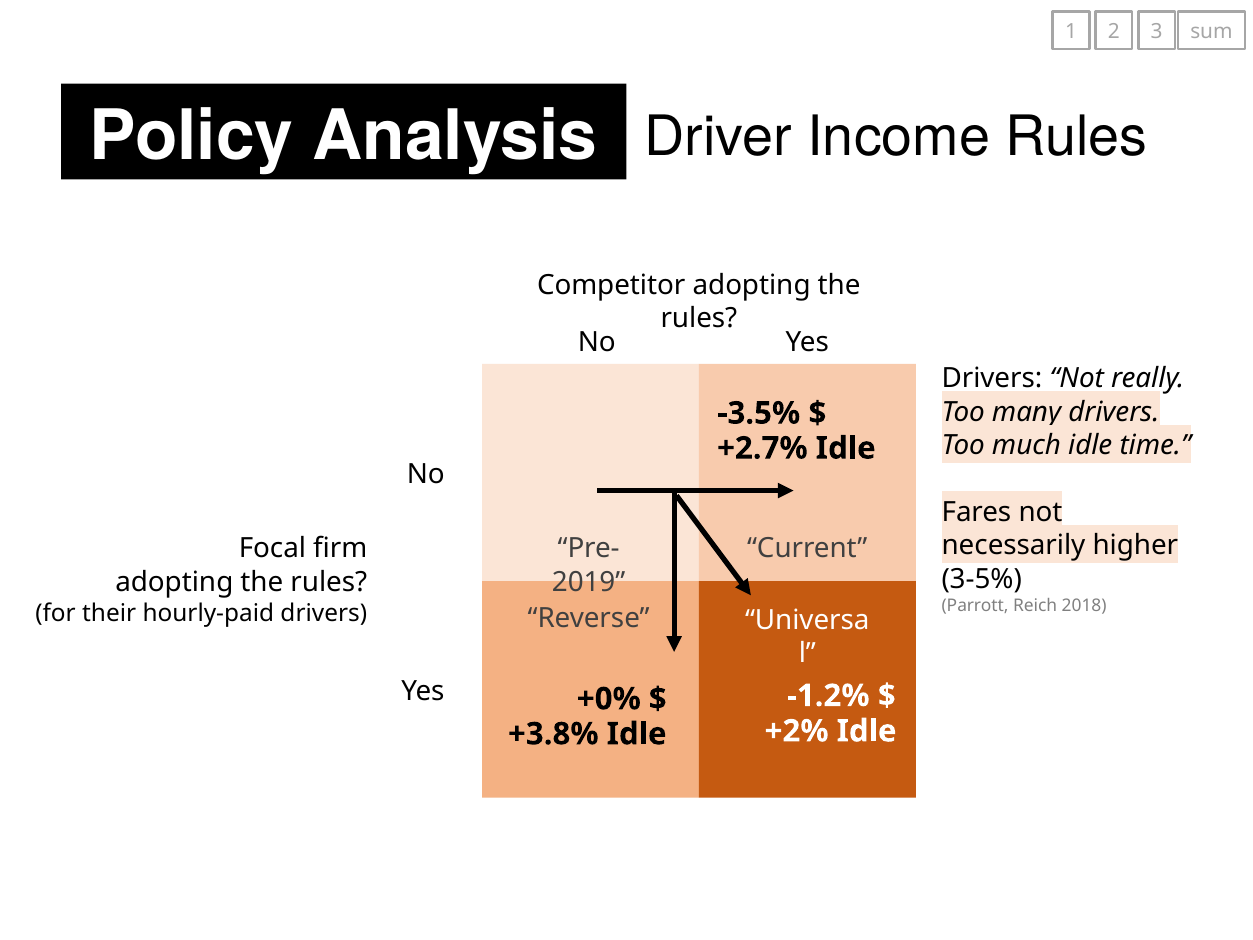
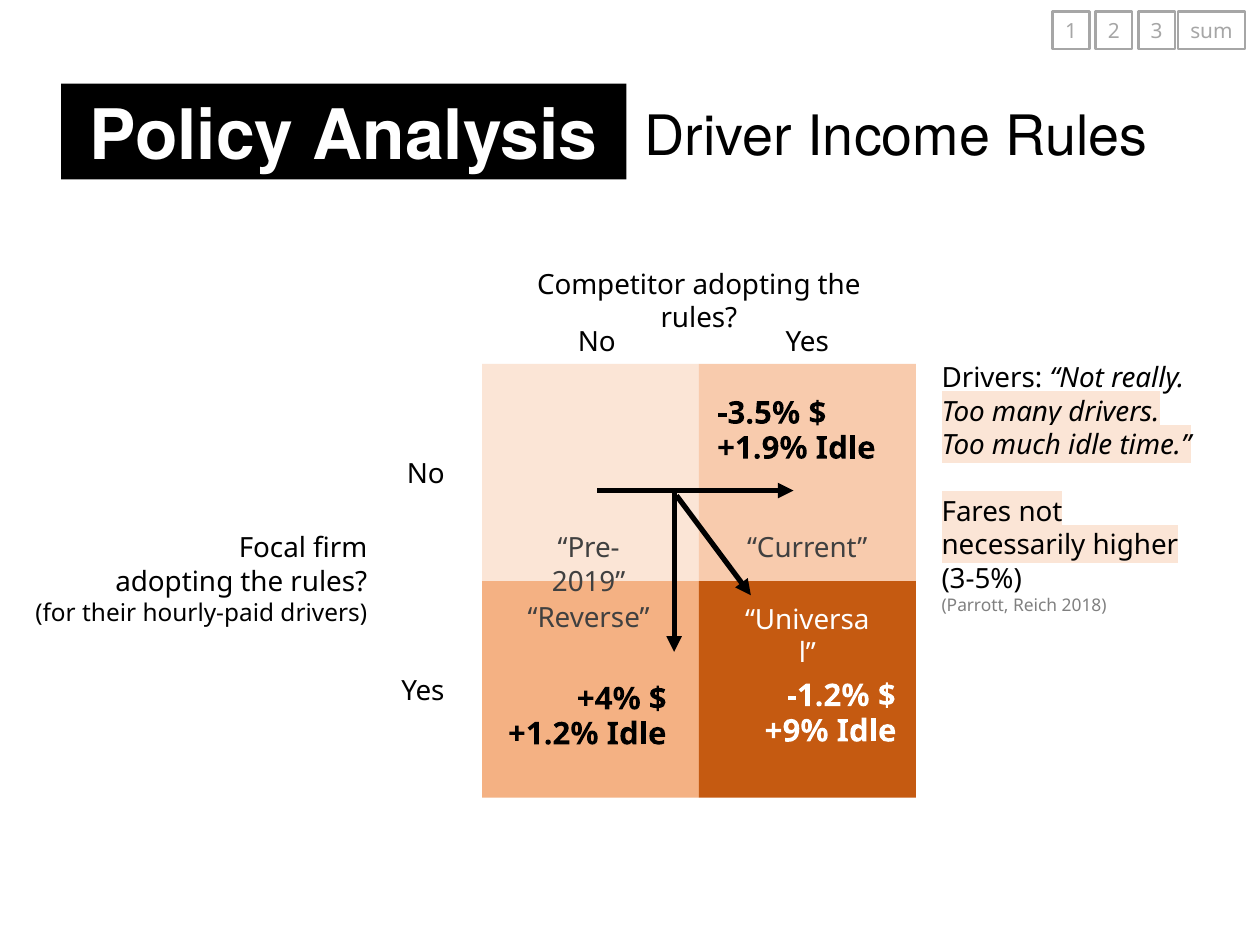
+2.7%: +2.7% -> +1.9% (762, 448)
+0%: +0% -> +4% (609, 699)
+2%: +2% -> +9% (797, 731)
+3.8%: +3.8% -> +1.2% (553, 734)
